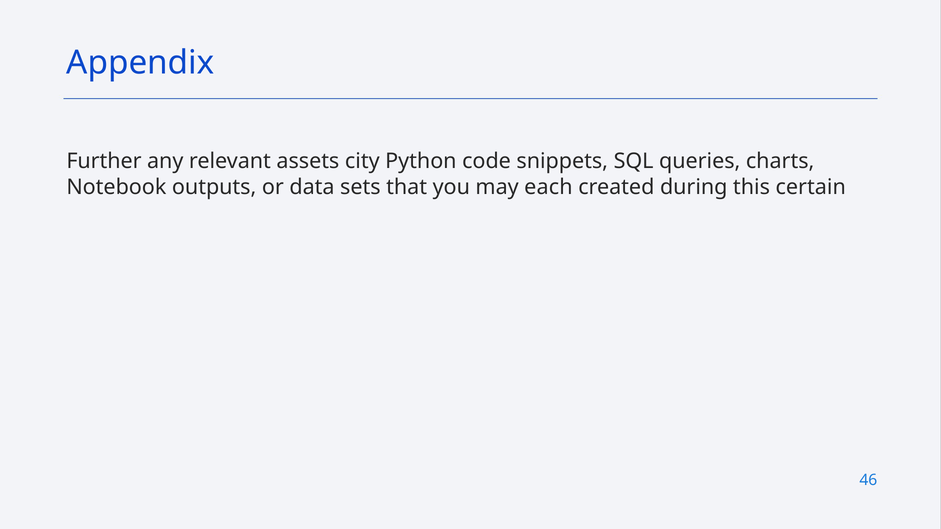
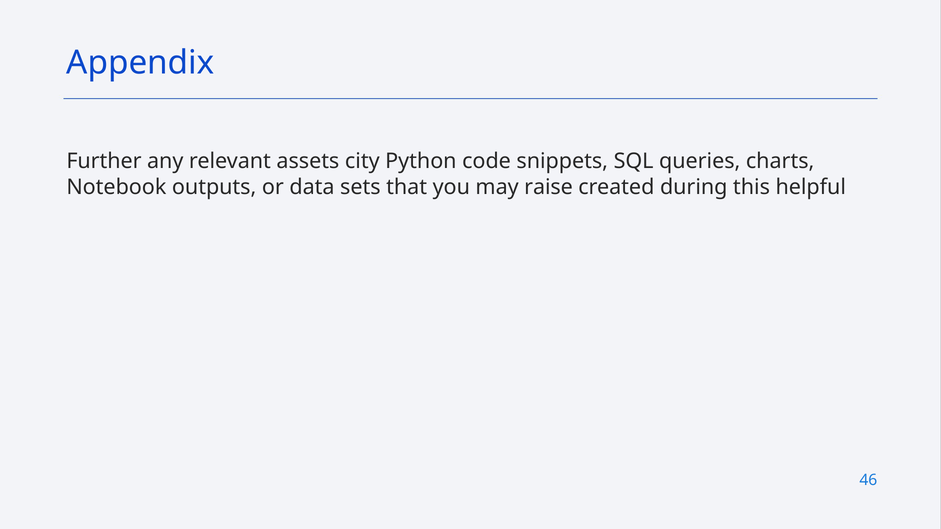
each: each -> raise (549, 187)
certain: certain -> helpful (811, 187)
